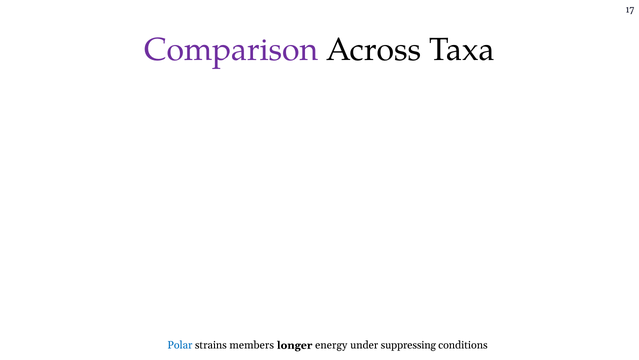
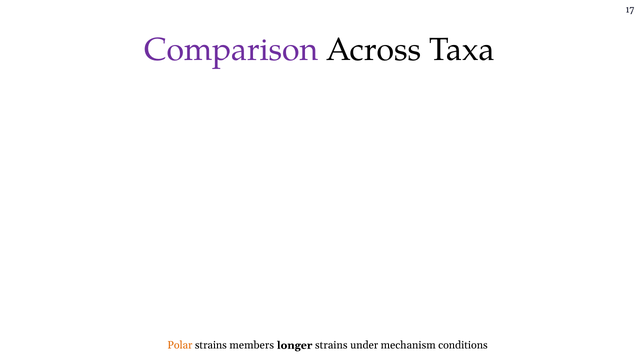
Polar colour: blue -> orange (180, 345)
longer energy: energy -> strains (331, 345)
suppressing: suppressing -> mechanism (408, 345)
